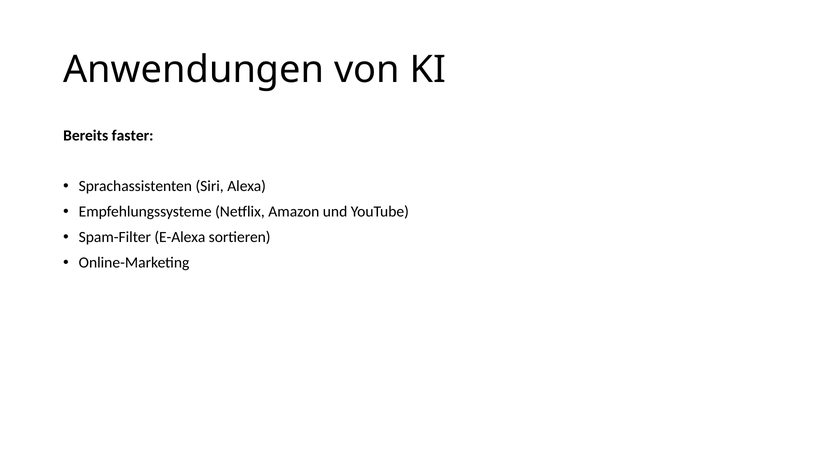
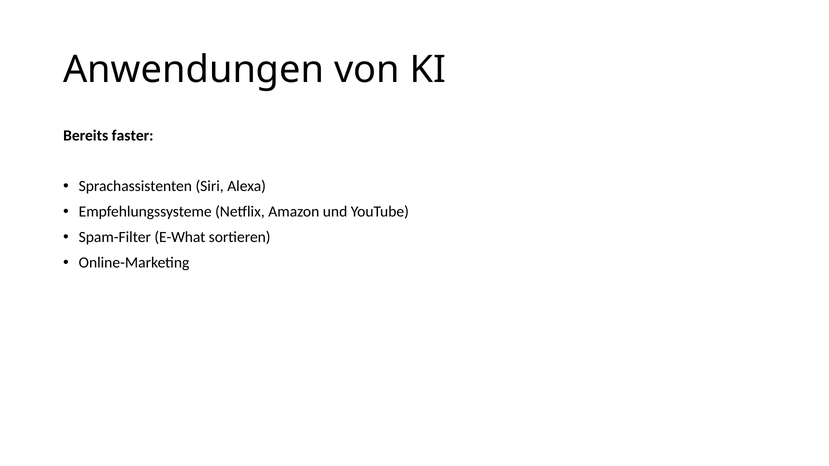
E-Alexa: E-Alexa -> E-What (180, 237)
